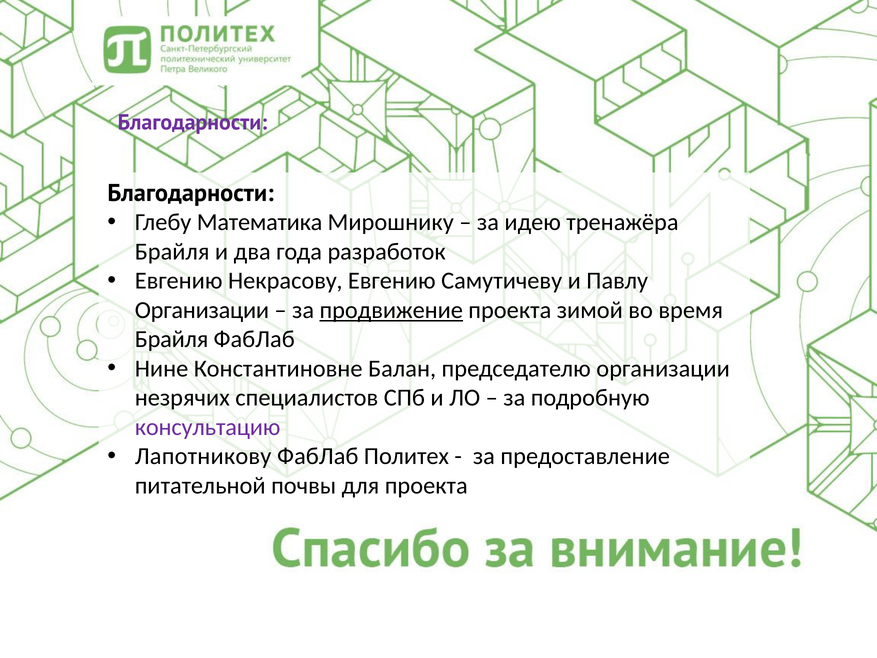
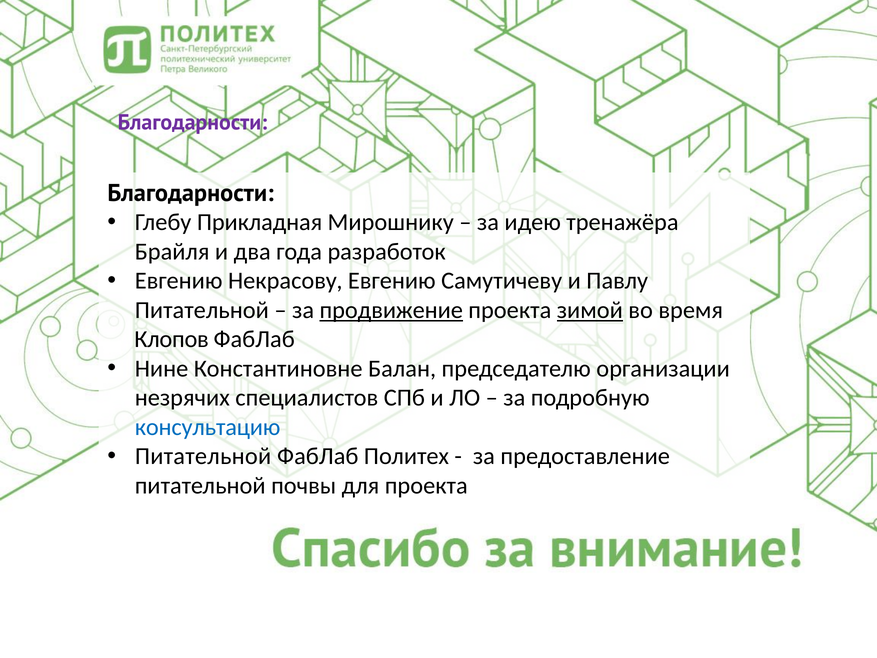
Математика: Математика -> Прикладная (260, 222)
Организации: Организации -> Питательной (202, 310)
зимой underline: none -> present (590, 310)
Брайля: Брайля -> Клопов (172, 339)
консультацию colour: purple -> blue (208, 427)
Лапотникову: Лапотникову -> Питательной (203, 456)
